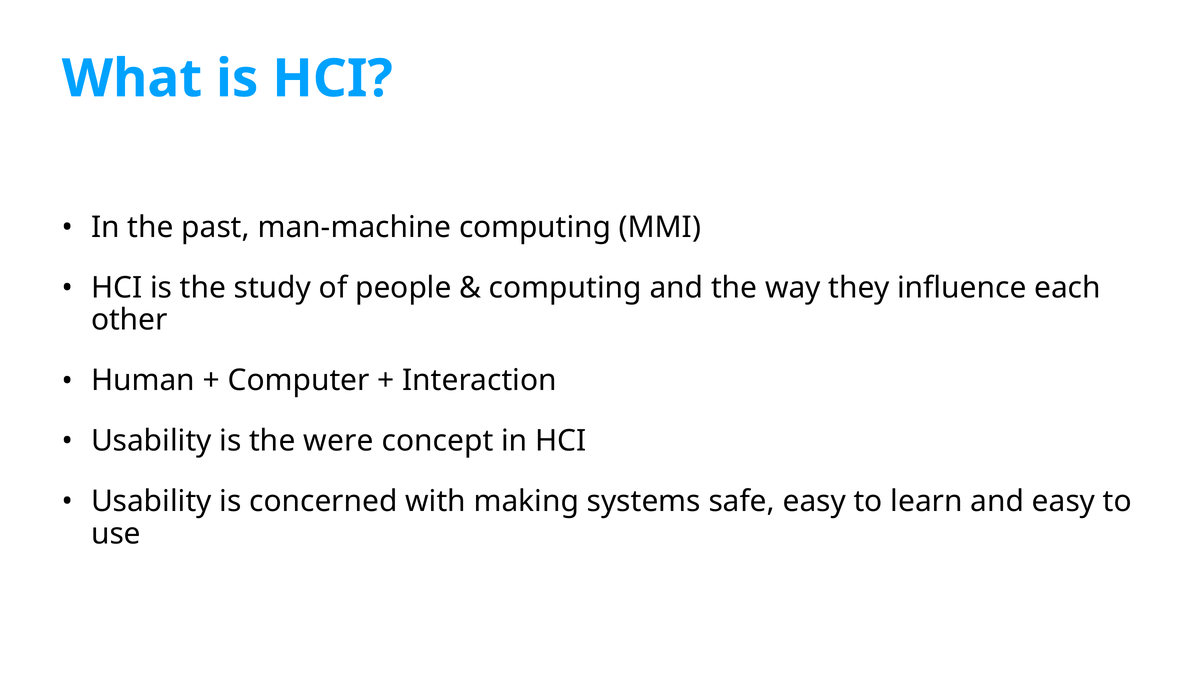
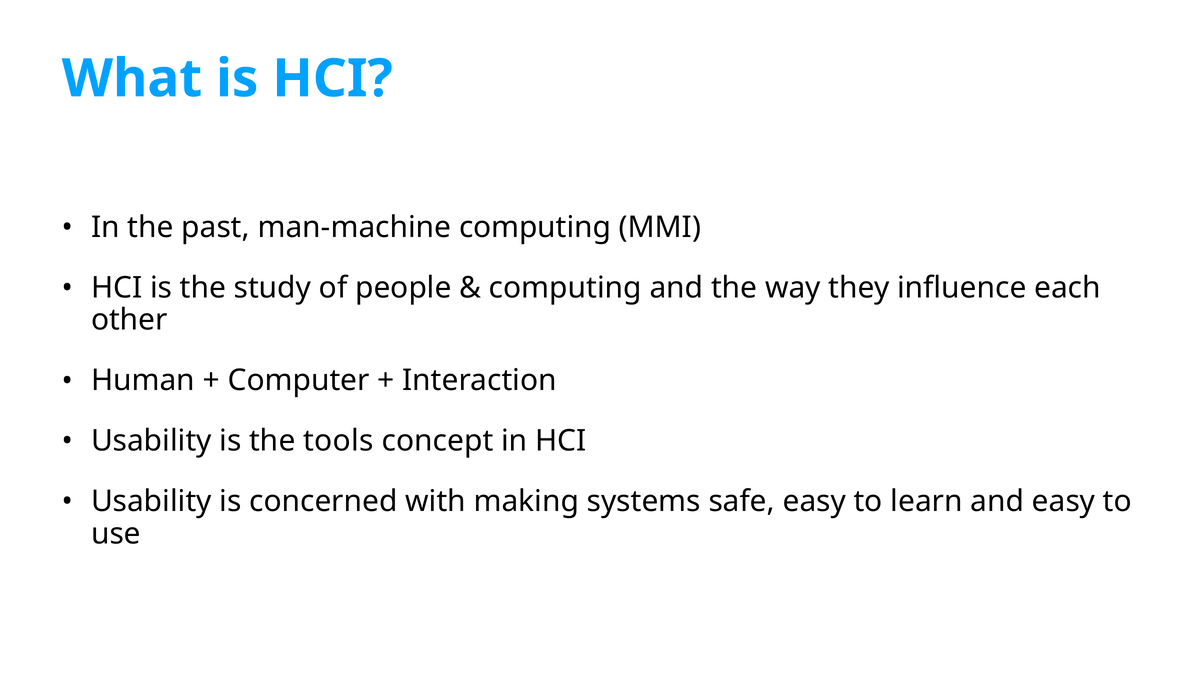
were: were -> tools (339, 441)
